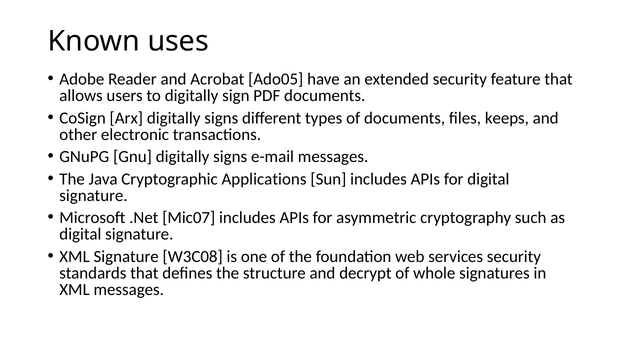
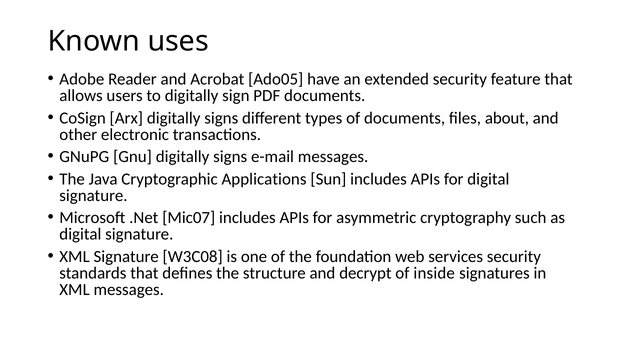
keeps: keeps -> about (507, 118)
whole: whole -> inside (434, 273)
